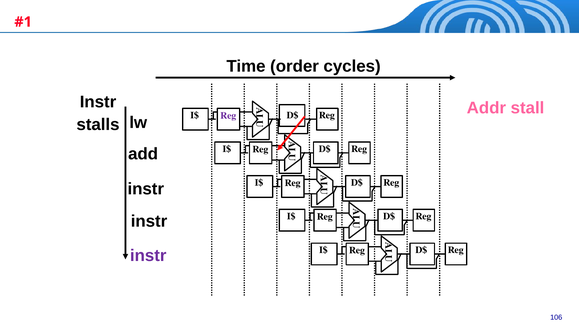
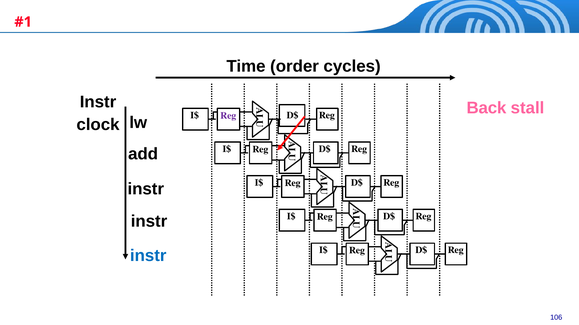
Addr: Addr -> Back (486, 108)
stalls: stalls -> clock (98, 125)
instr colour: purple -> blue (148, 256)
